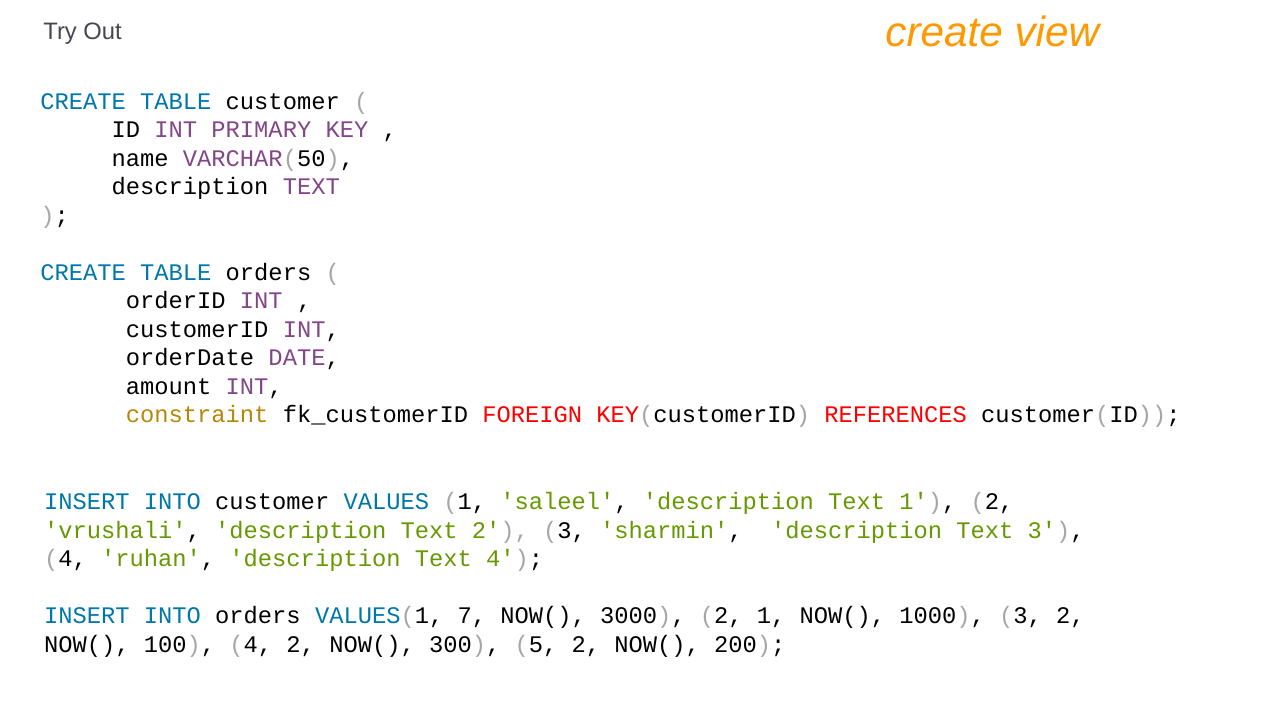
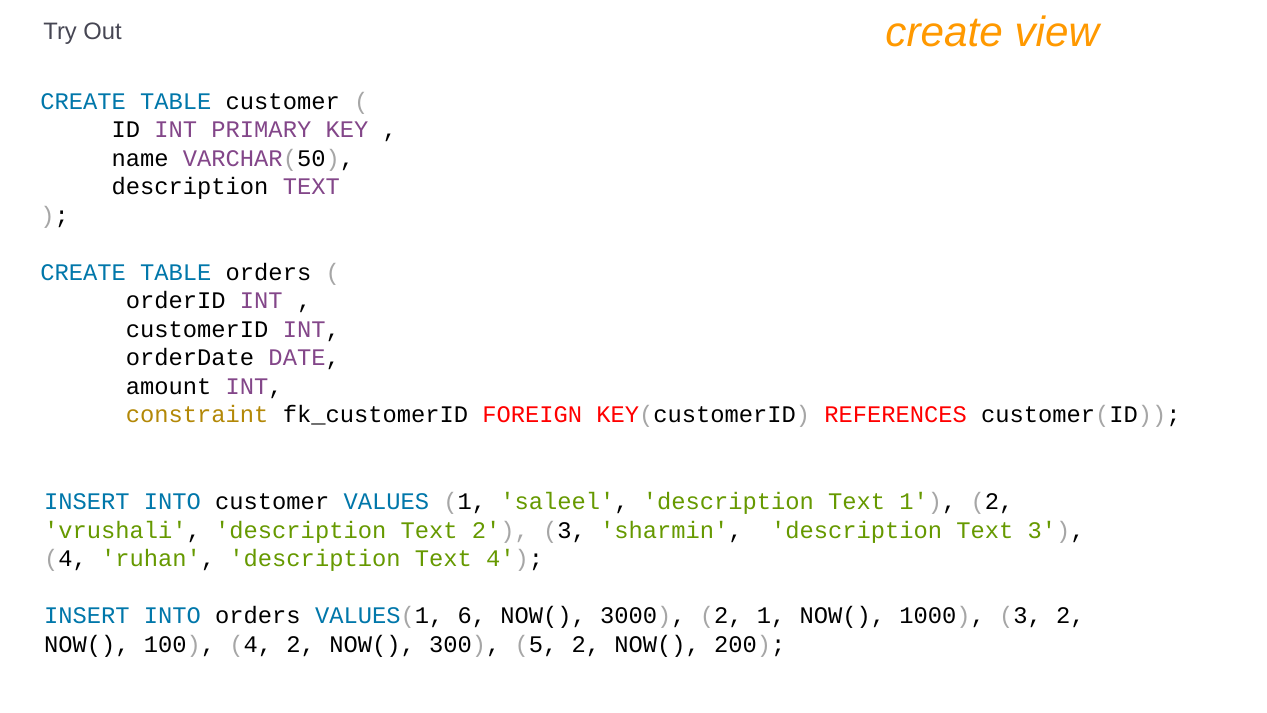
7: 7 -> 6 (472, 616)
